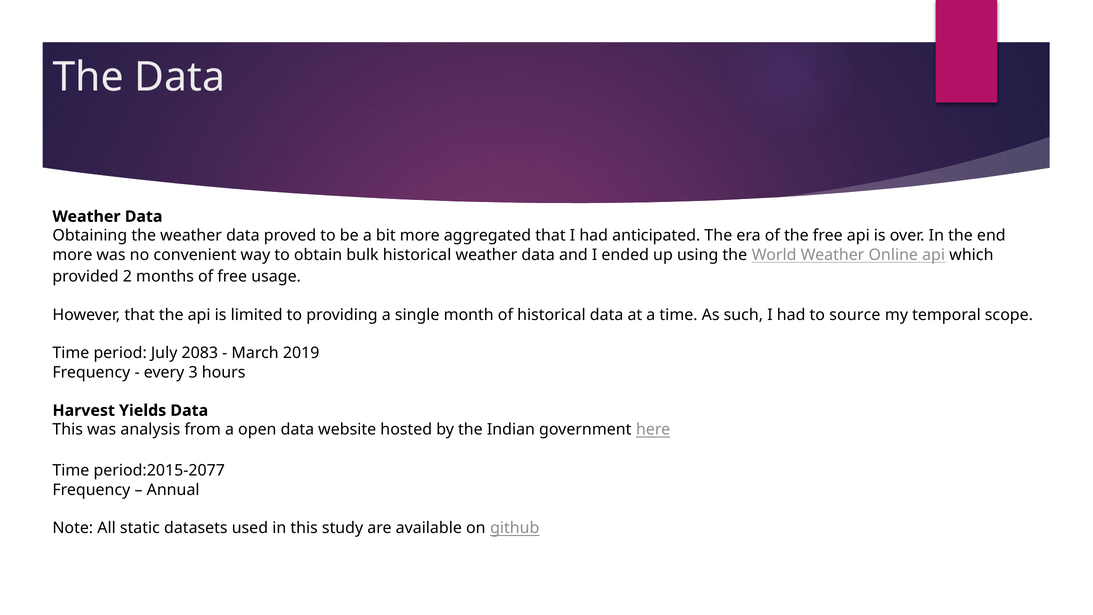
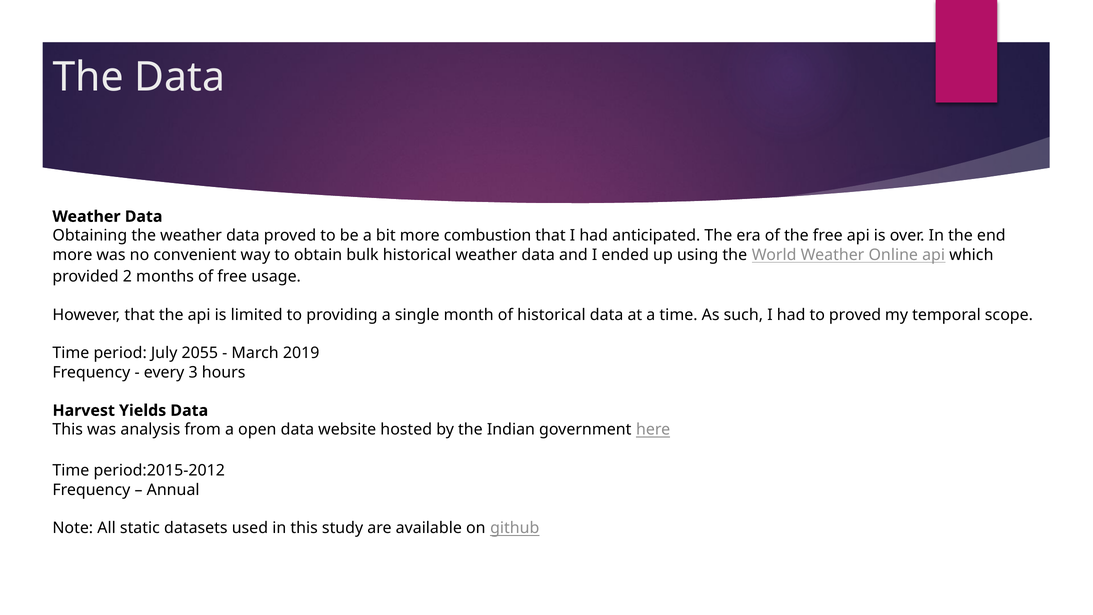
aggregated: aggregated -> combustion (488, 236)
to source: source -> proved (855, 315)
2083: 2083 -> 2055 (200, 353)
period:2015-2077: period:2015-2077 -> period:2015-2012 (159, 470)
